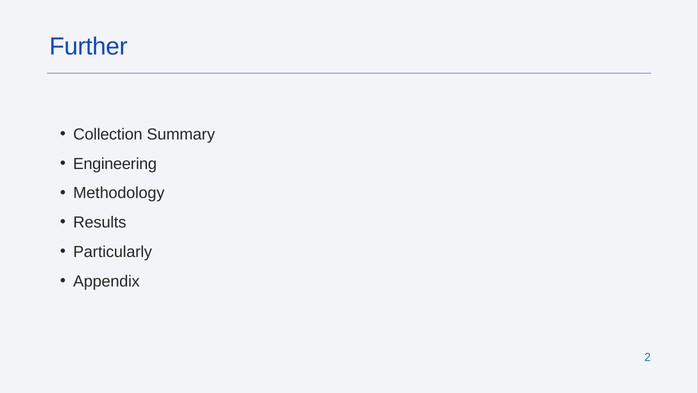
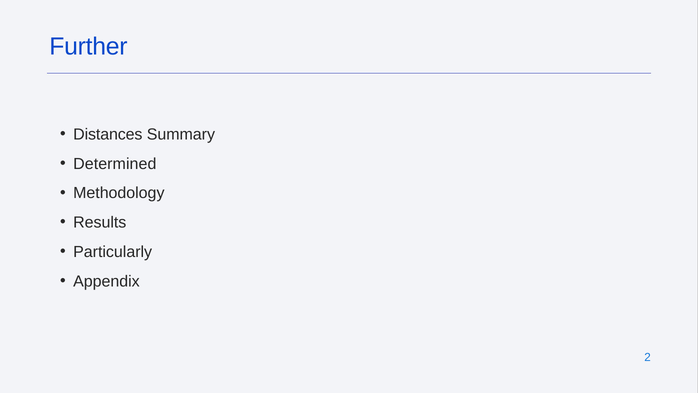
Collection: Collection -> Distances (108, 134)
Engineering: Engineering -> Determined (115, 164)
